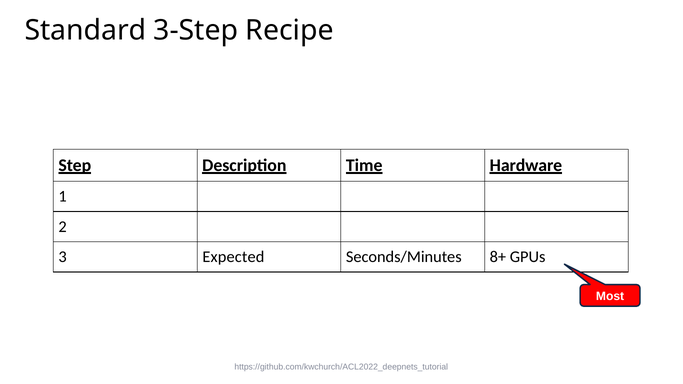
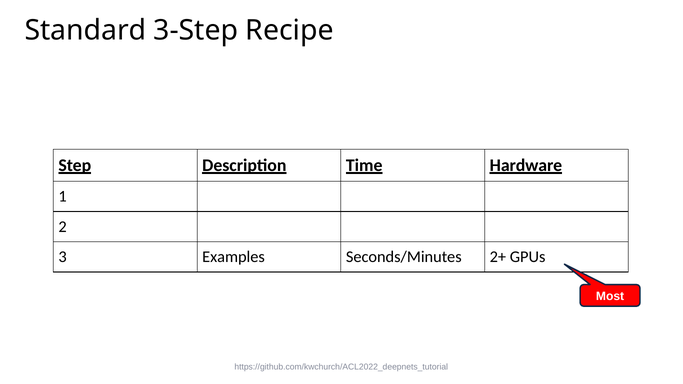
Expected: Expected -> Examples (234, 257)
8+: 8+ -> 2+ (498, 257)
